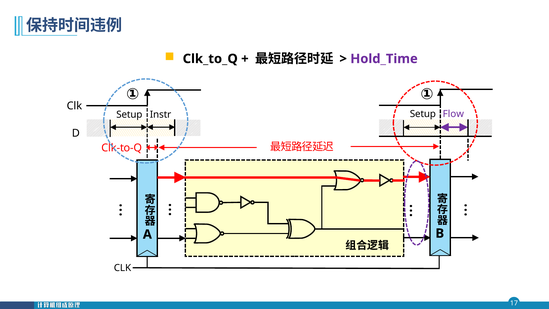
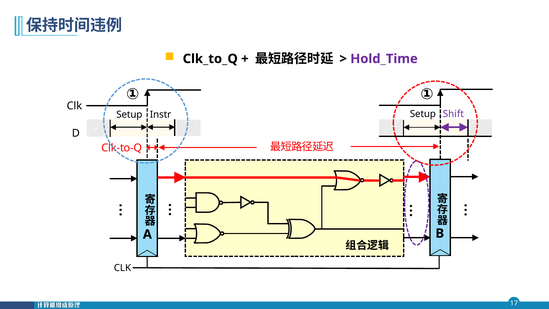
Flow: Flow -> Shift (453, 114)
